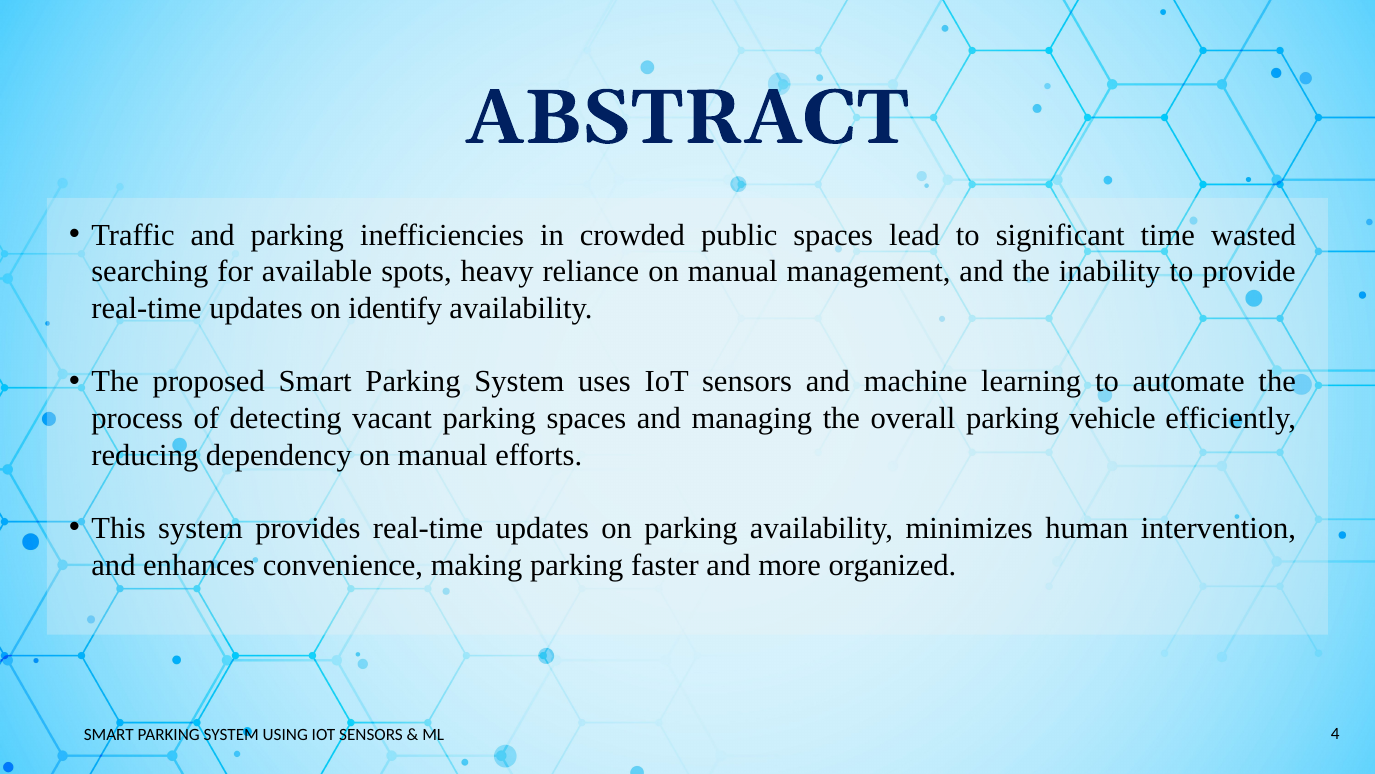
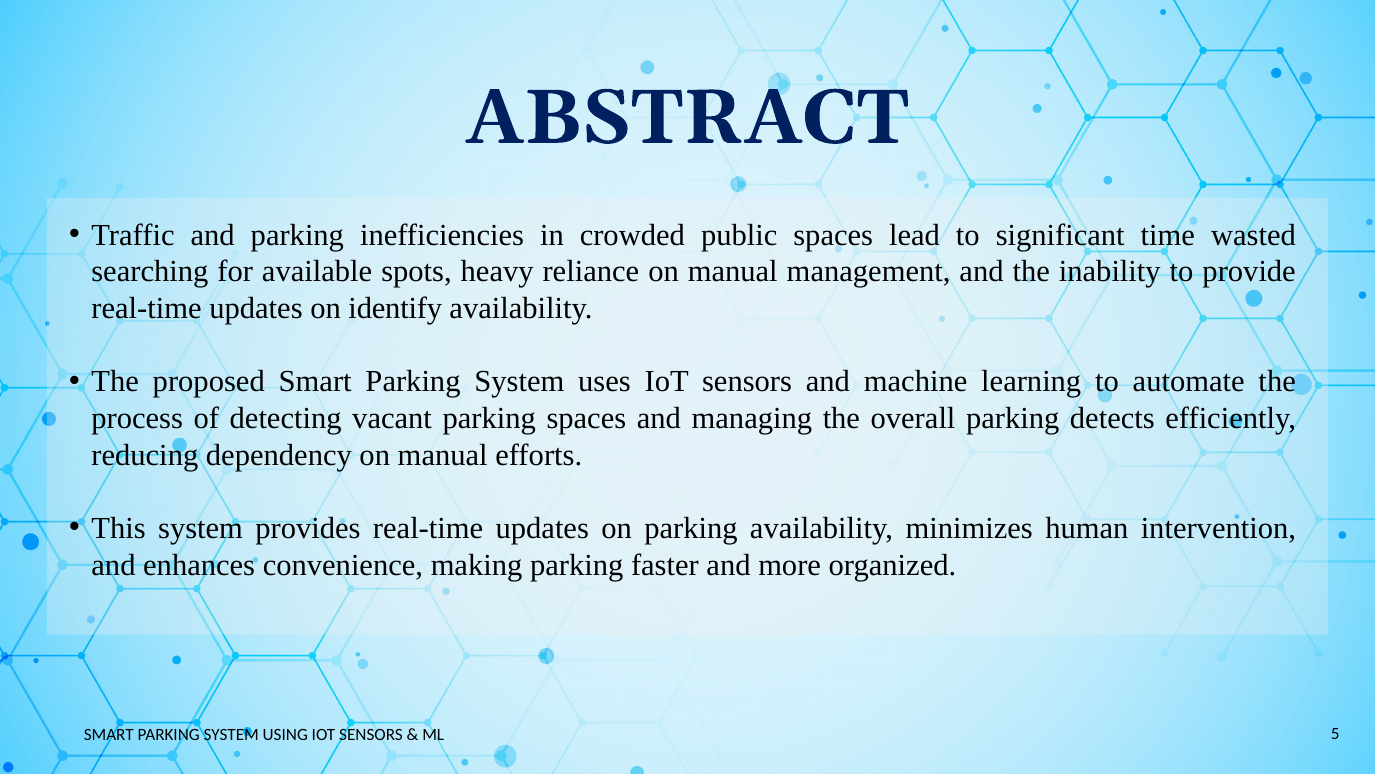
vehicle: vehicle -> detects (1112, 418)
4: 4 -> 5 (1335, 734)
